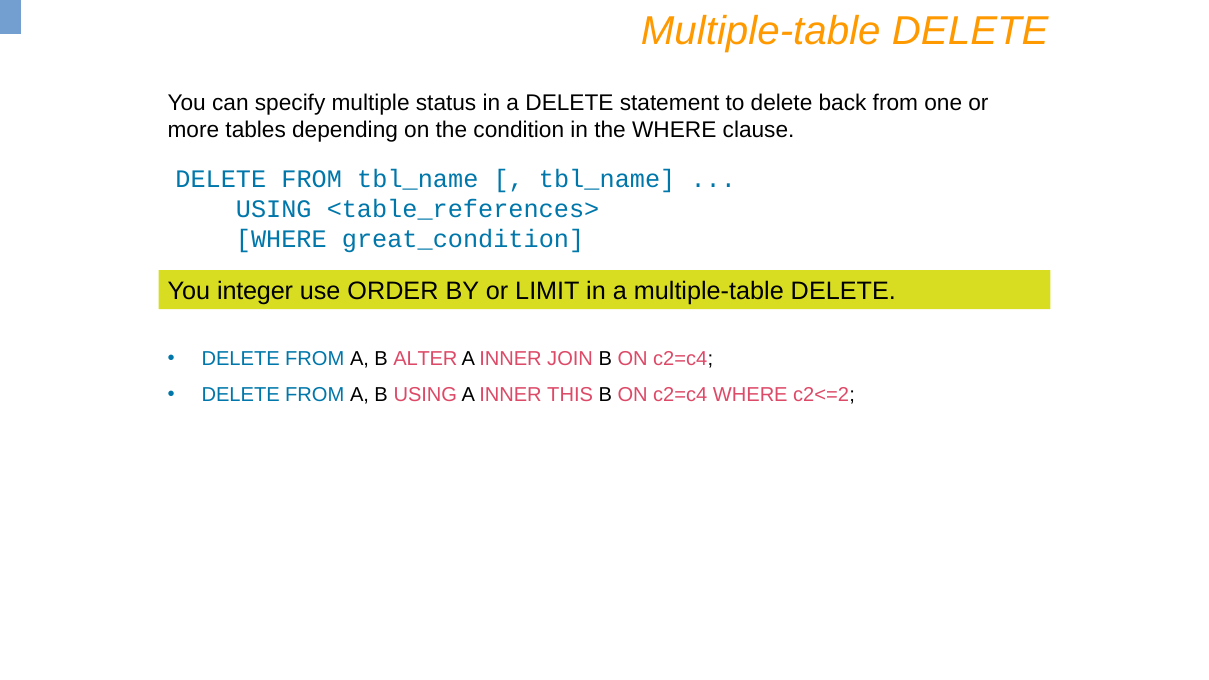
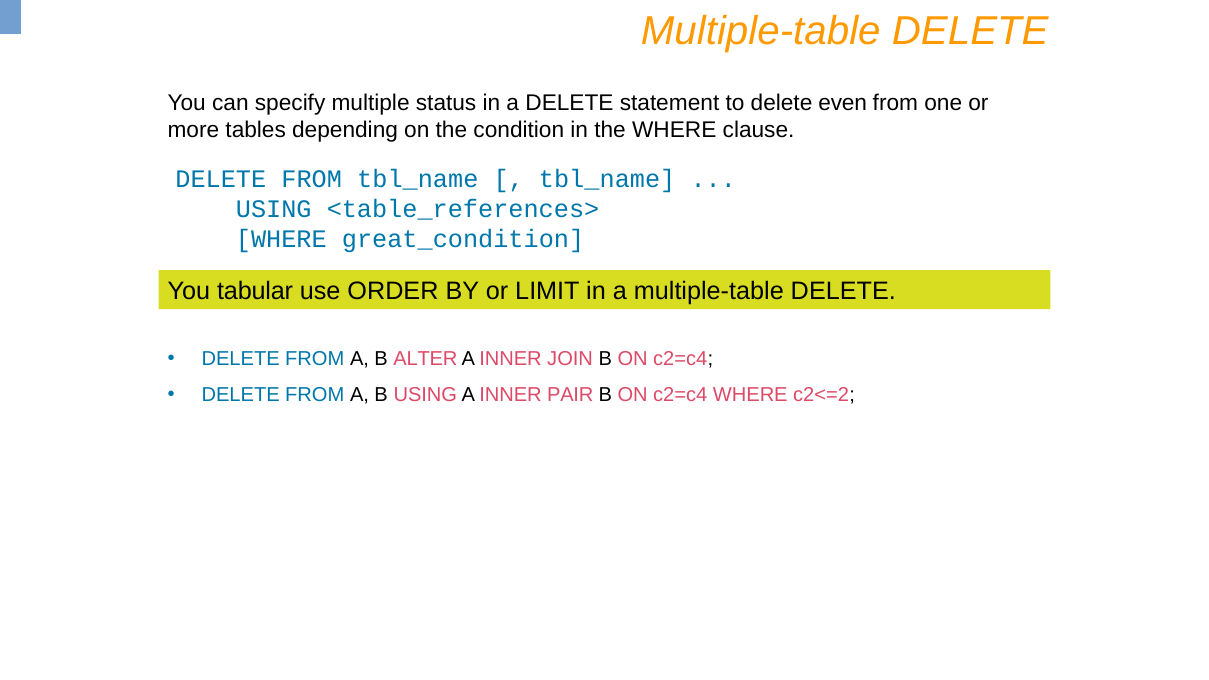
back: back -> even (843, 103)
integer: integer -> tabular (255, 291)
THIS: THIS -> PAIR (570, 395)
